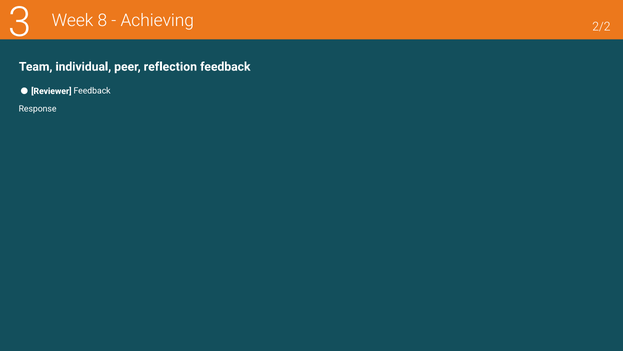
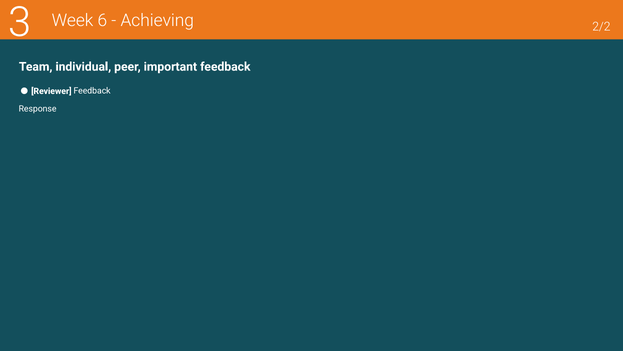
8: 8 -> 6 (102, 21)
reflection: reflection -> important (170, 67)
